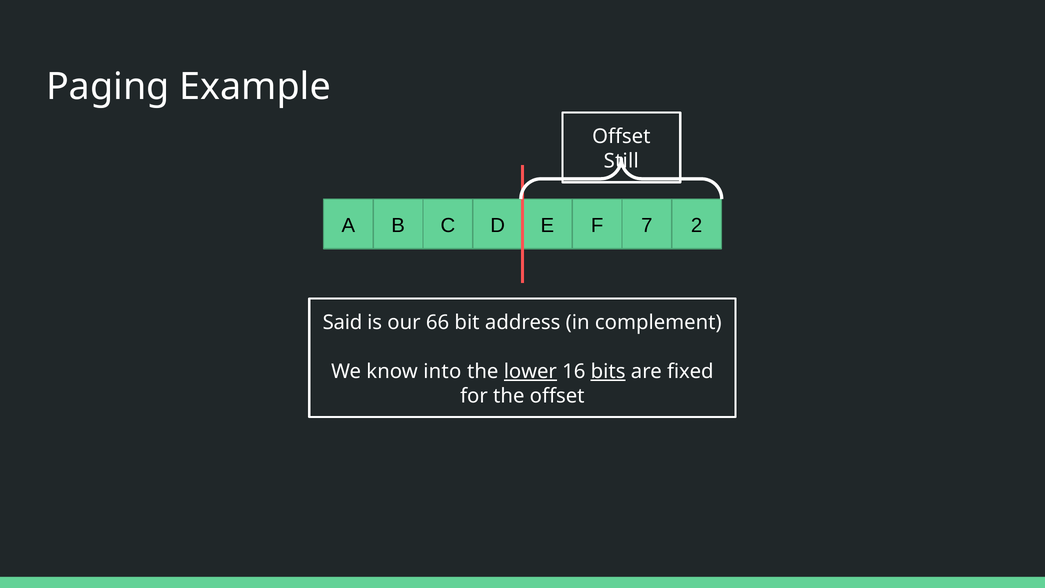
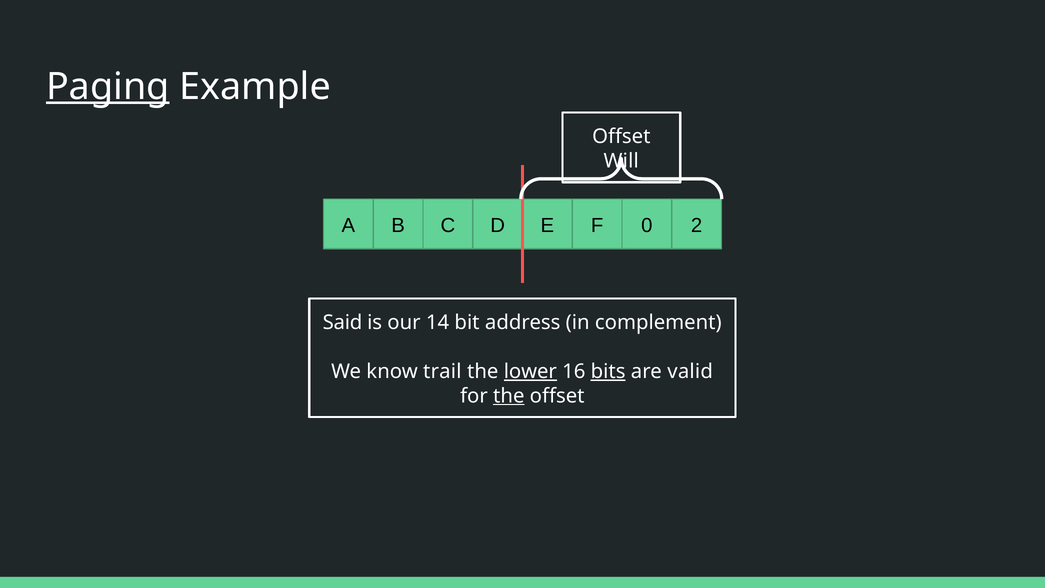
Paging underline: none -> present (108, 87)
Still: Still -> Will (621, 161)
7: 7 -> 0 (647, 225)
66: 66 -> 14 (438, 323)
into: into -> trail (442, 371)
fixed: fixed -> valid (690, 371)
the underline: none -> present (509, 396)
